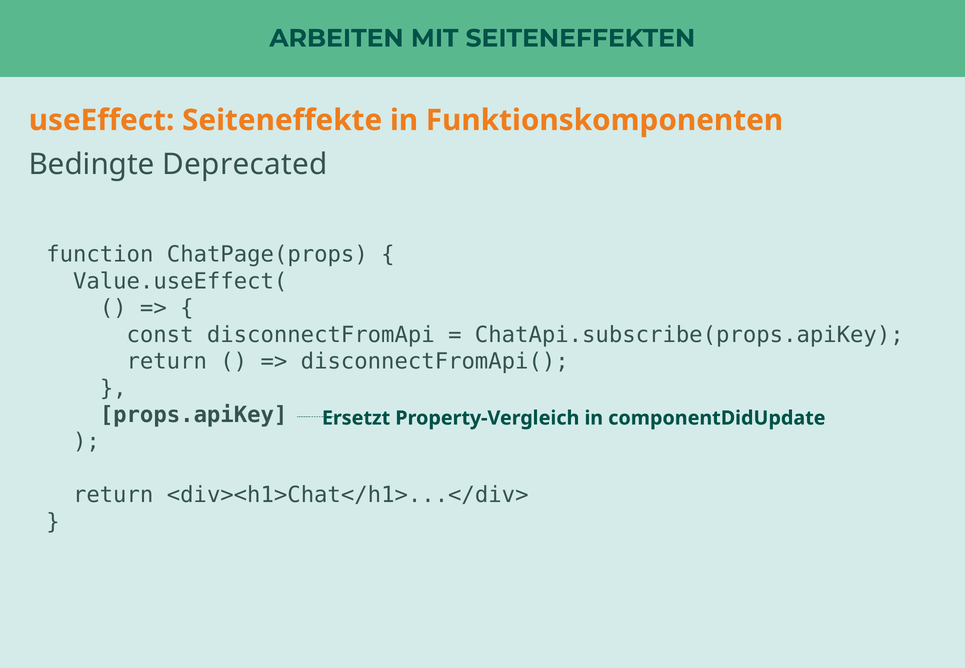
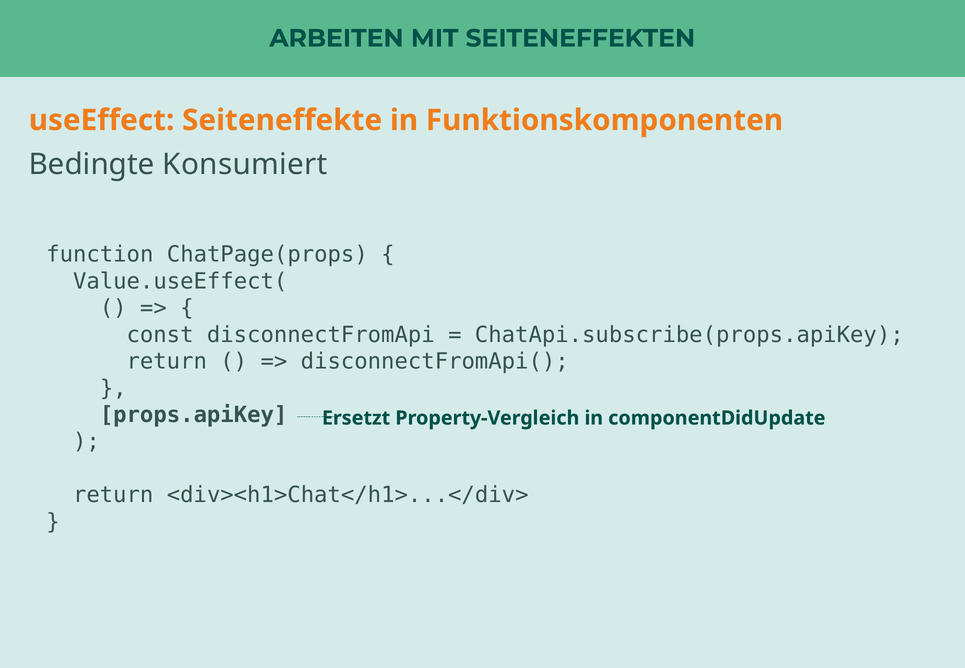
Deprecated: Deprecated -> Konsumiert (245, 165)
